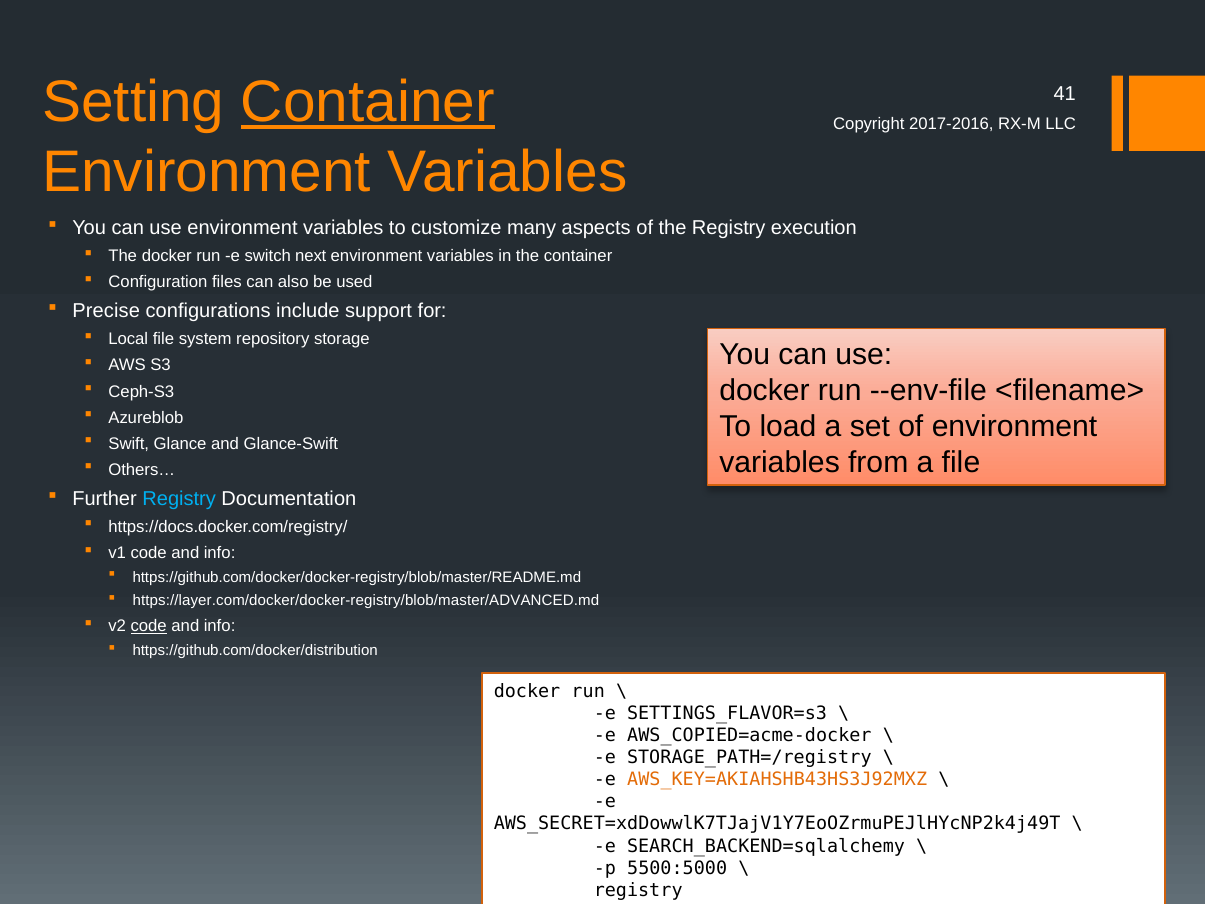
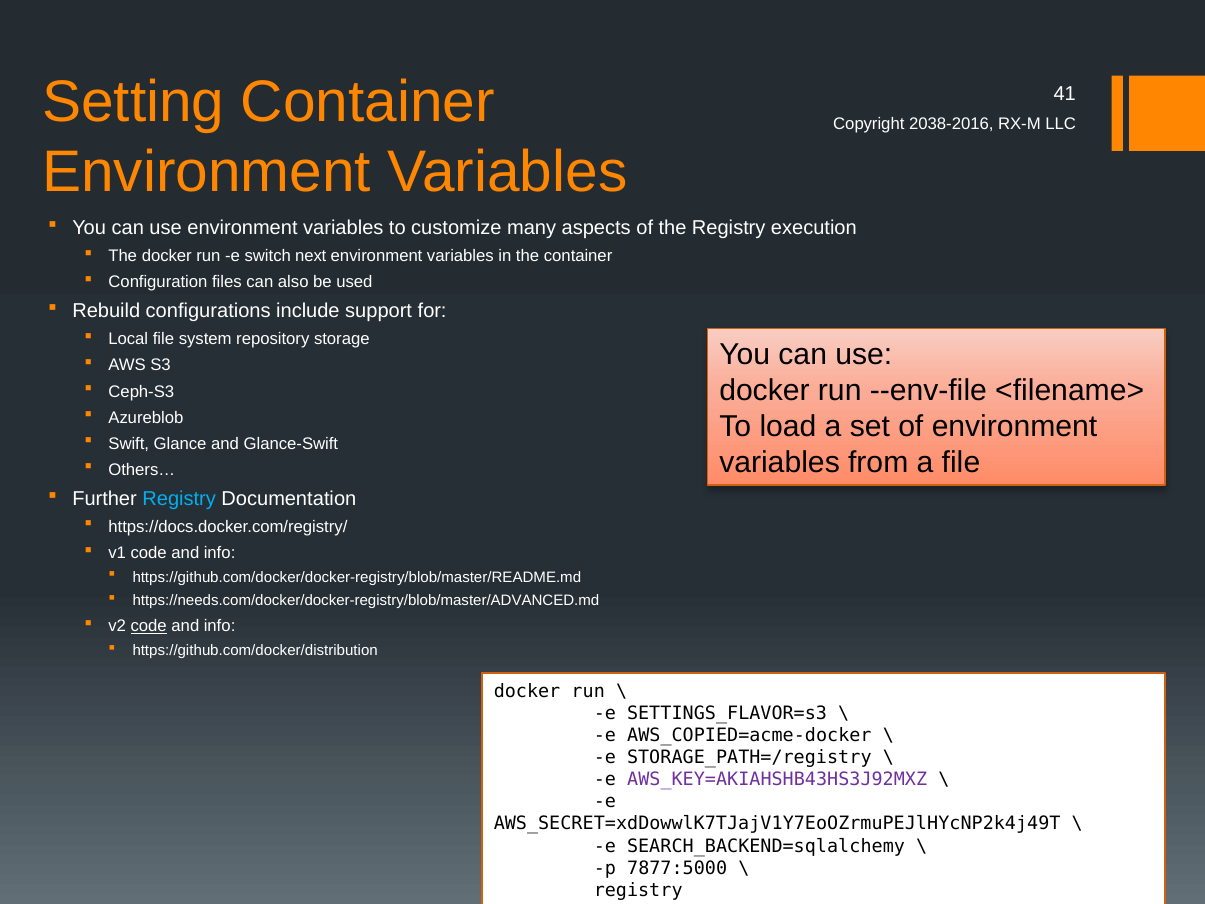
Container underline: present -> none (368, 102)
2017-2016: 2017-2016 -> 2038-2016 (951, 124)
Precise: Precise -> Rebuild (106, 311)
https://layer.com/docker/docker-registry/blob/master/ADVANCED.md: https://layer.com/docker/docker-registry/blob/master/ADVANCED.md -> https://needs.com/docker/docker-registry/blob/master/ADVANCED.md (366, 601)
AWS_KEY=AKIAHSHB43HS3J92MXZ colour: orange -> purple (777, 779)
5500:5000: 5500:5000 -> 7877:5000 (677, 868)
